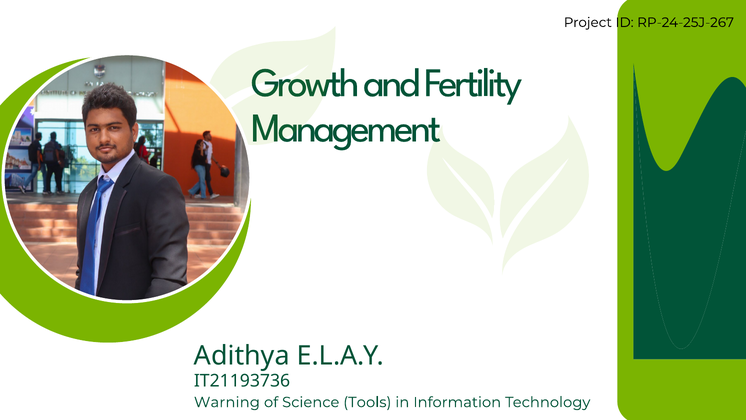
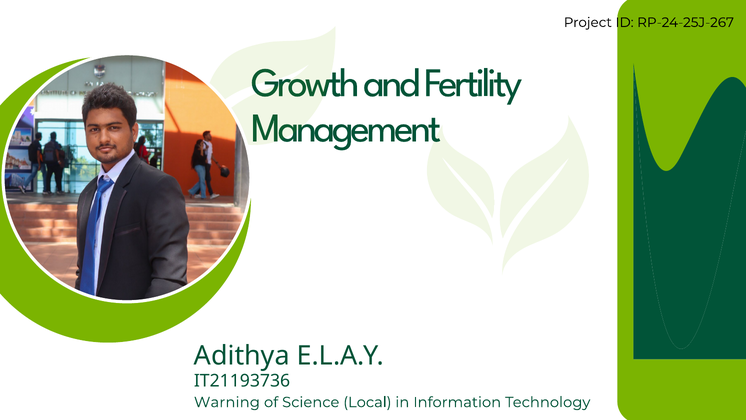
Tools: Tools -> Local (367, 402)
